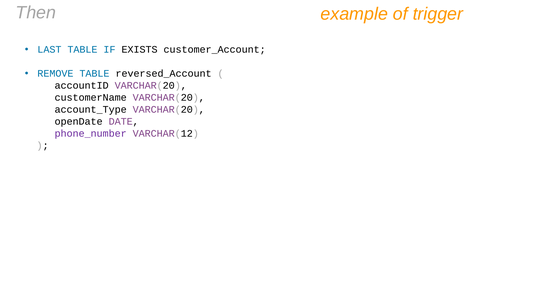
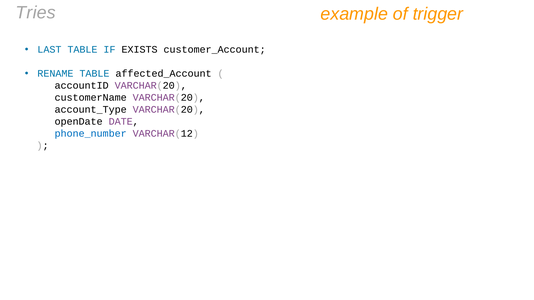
Then: Then -> Tries (36, 13)
REMOVE: REMOVE -> RENAME (55, 74)
reversed_Account: reversed_Account -> affected_Account (164, 74)
phone_number colour: purple -> blue (91, 134)
